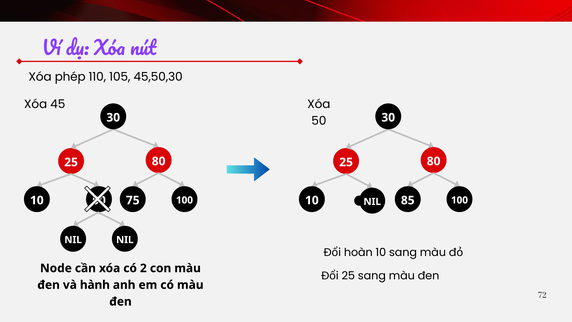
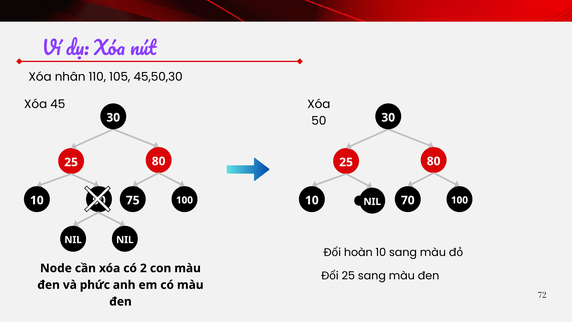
phép: phép -> nhân (70, 77)
85: 85 -> 70 (408, 200)
hành: hành -> phức (95, 285)
